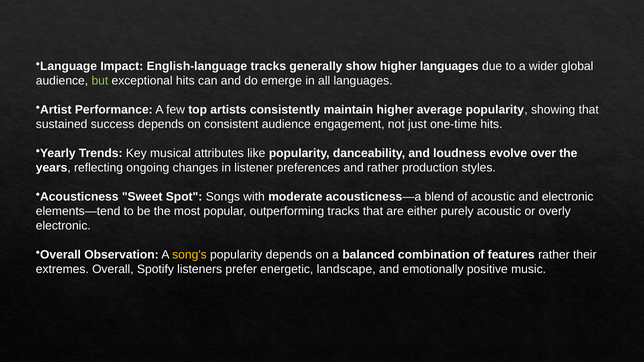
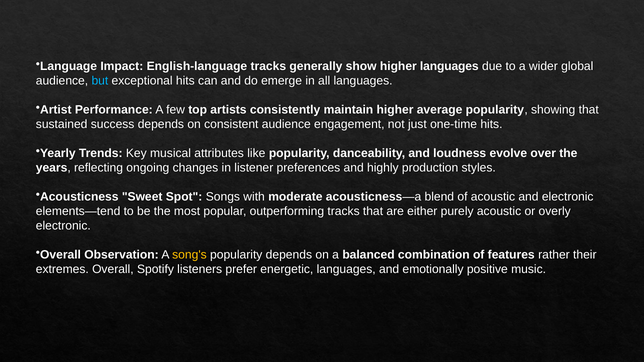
but colour: light green -> light blue (100, 81)
and rather: rather -> highly (383, 168)
energetic landscape: landscape -> languages (346, 269)
